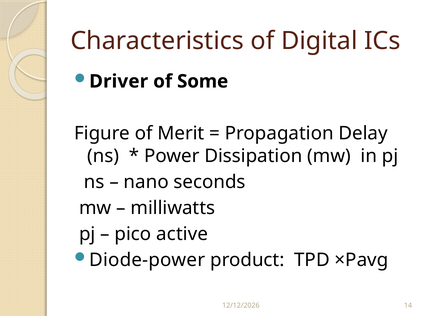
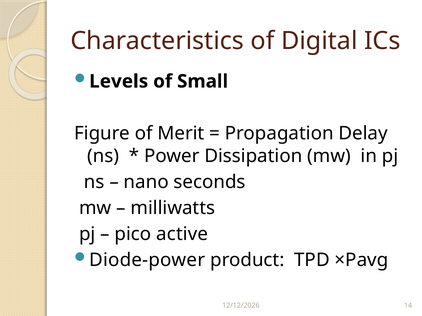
Driver: Driver -> Levels (119, 81)
Some: Some -> Small (203, 81)
